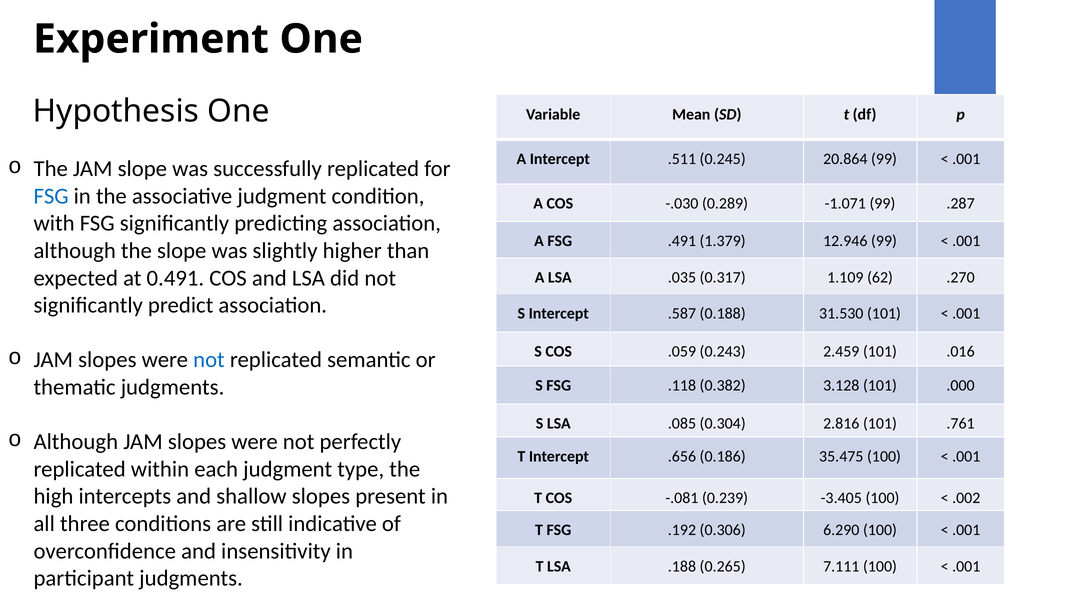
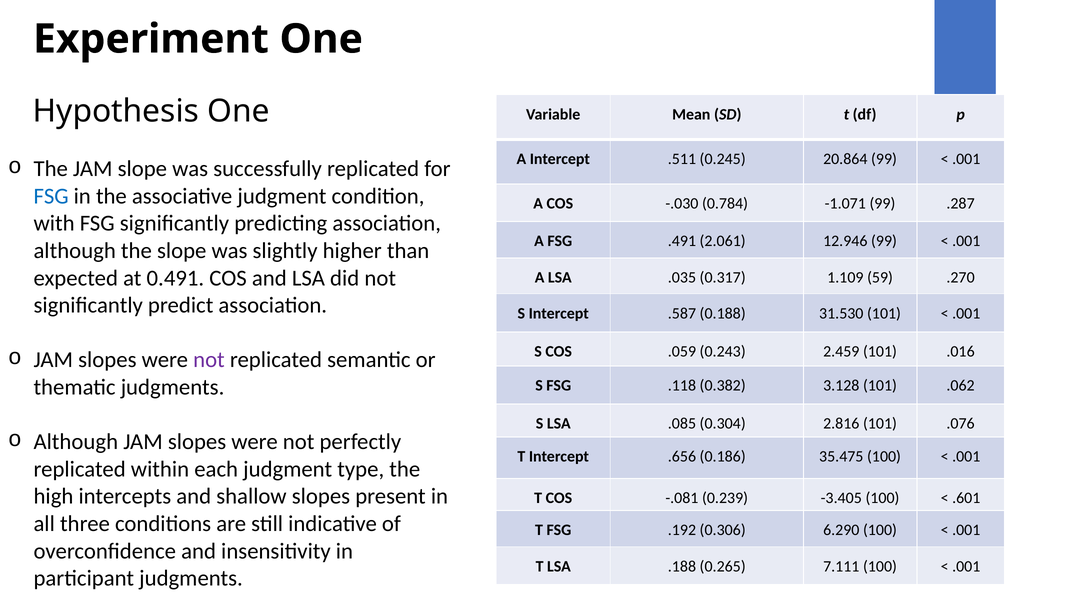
0.289: 0.289 -> 0.784 (725, 203)
1.379: 1.379 -> 2.061 (723, 241)
62: 62 -> 59 (880, 278)
not colour: blue -> purple (209, 360)
.000: .000 -> .062 (961, 385)
.761: .761 -> .076 (961, 423)
.002: .002 -> .601 (966, 498)
